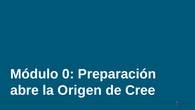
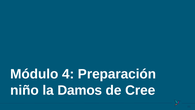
0: 0 -> 4 (68, 74)
abre: abre -> niño (24, 90)
Origen: Origen -> Damos (80, 90)
